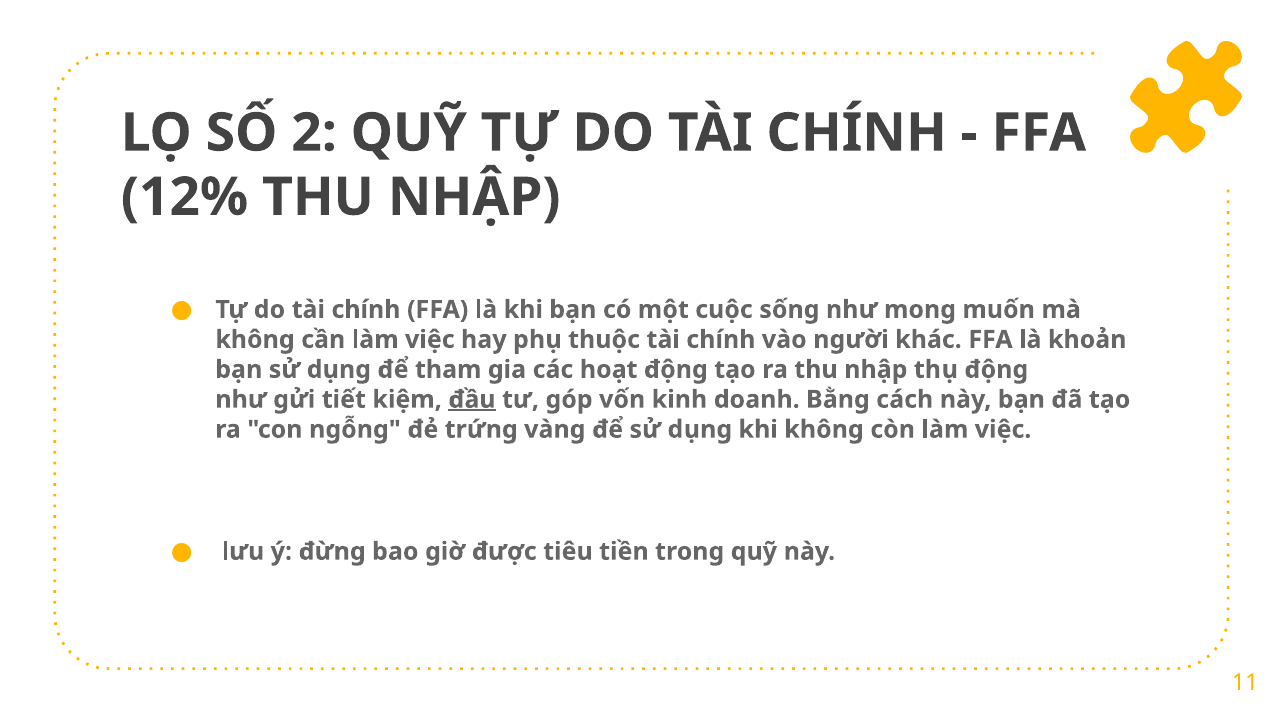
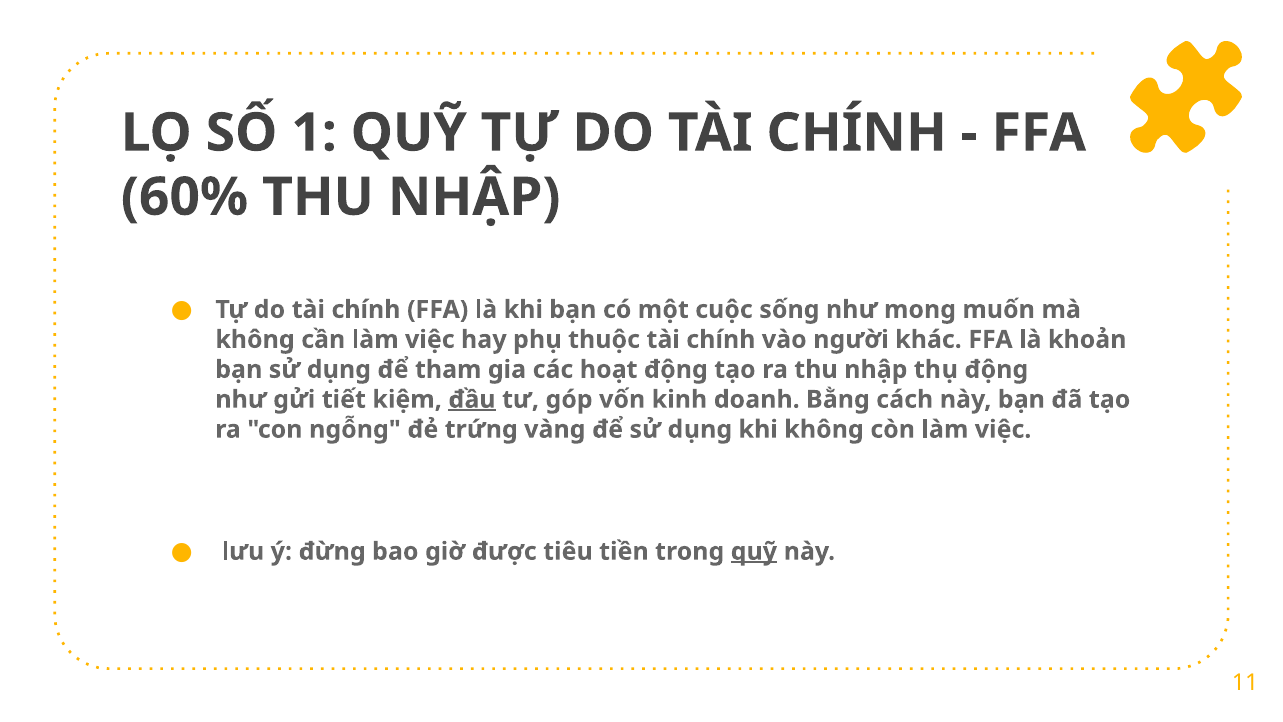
2: 2 -> 1 (314, 133)
12%: 12% -> 60% (184, 197)
quỹ underline: none -> present (754, 551)
